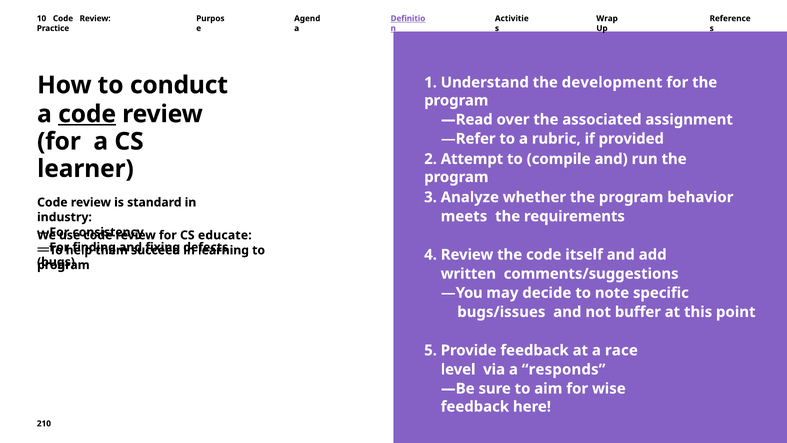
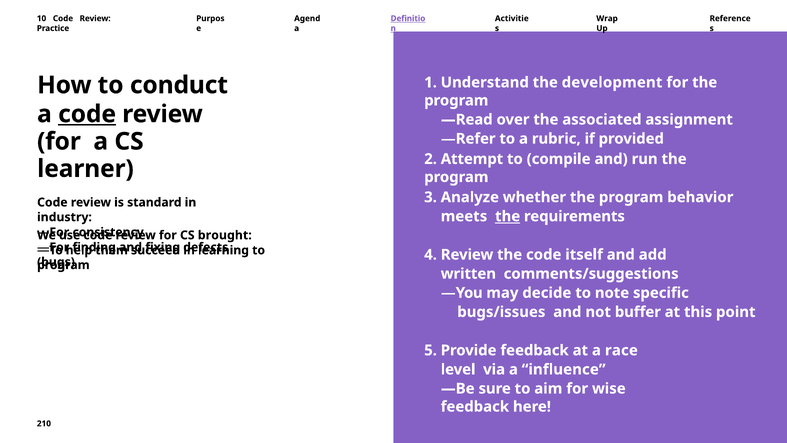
the underline: none -> present (508, 216)
educate: educate -> brought (225, 235)
responds: responds -> influence (564, 369)
